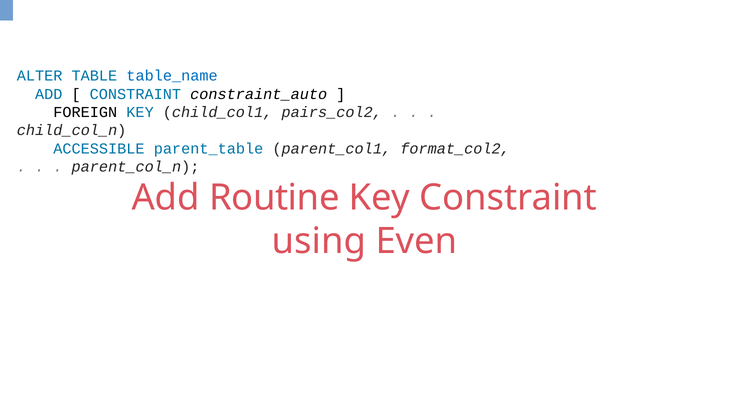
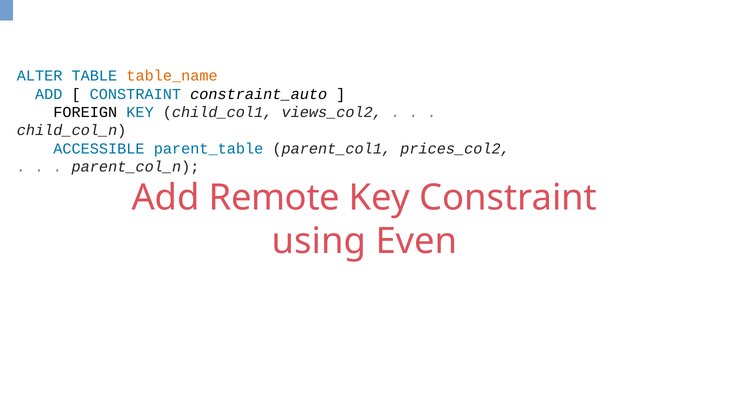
table_name colour: blue -> orange (172, 76)
pairs_col2: pairs_col2 -> views_col2 (332, 112)
format_col2: format_col2 -> prices_col2 (455, 149)
Routine: Routine -> Remote (274, 198)
